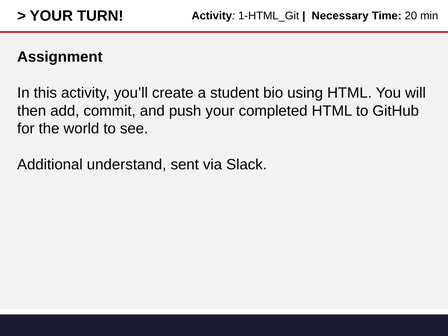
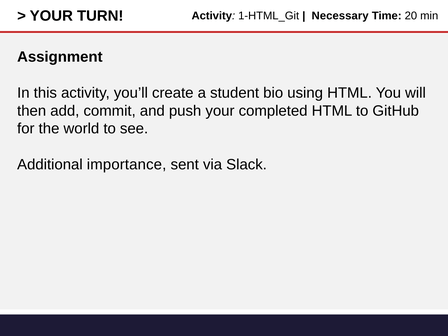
understand: understand -> importance (127, 165)
